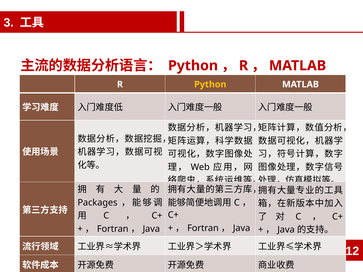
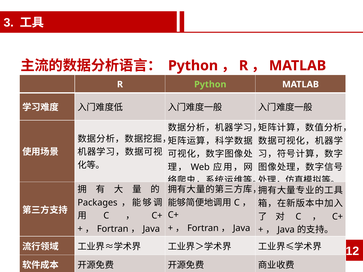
Python colour: yellow -> light green (210, 84)
